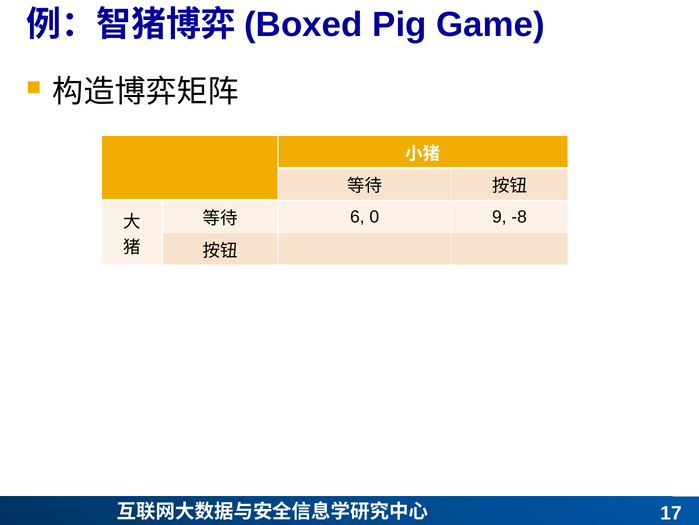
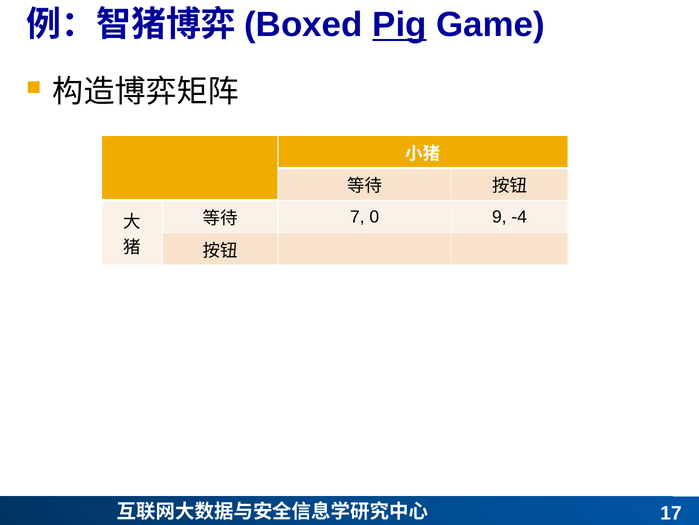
Pig underline: none -> present (399, 25)
6: 6 -> 7 (357, 217)
-8: -8 -> -4 (519, 217)
